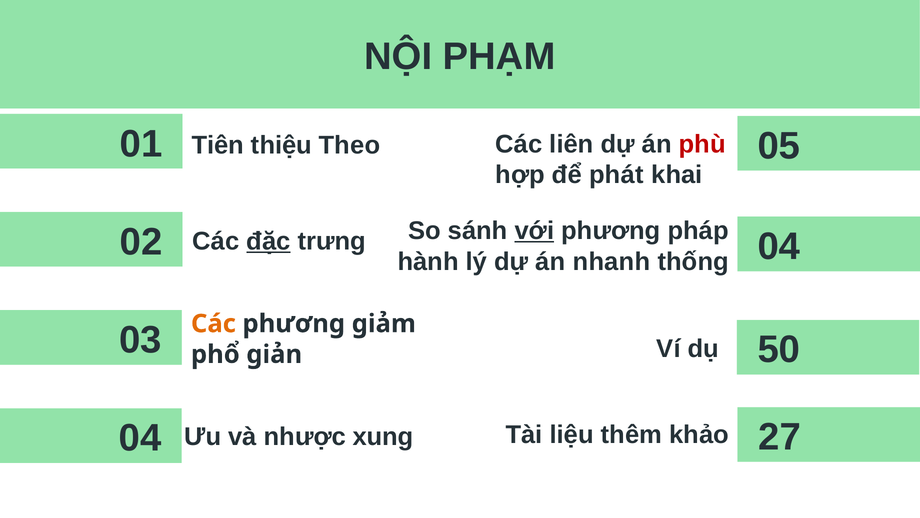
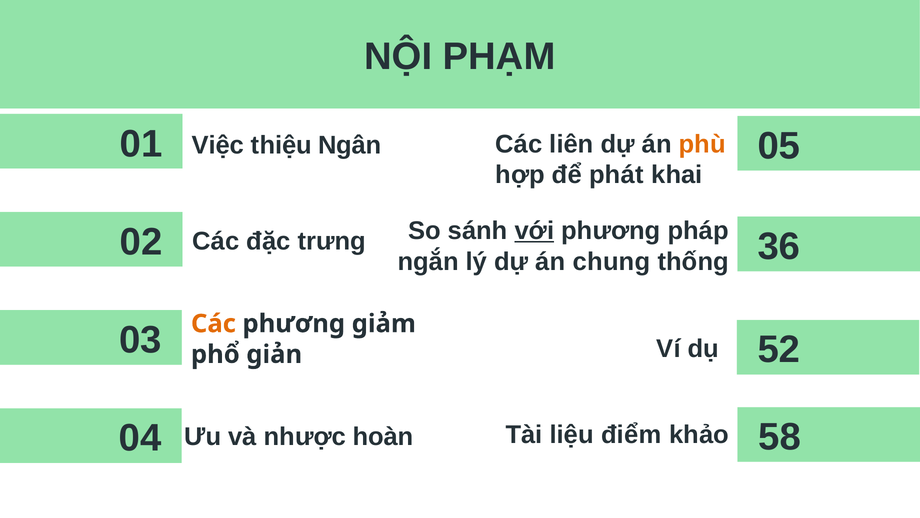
phù colour: red -> orange (702, 144)
Tiên: Tiên -> Việc (218, 145)
Theo: Theo -> Ngân (350, 145)
đặc underline: present -> none (268, 241)
hành: hành -> ngắn (428, 261)
nhanh: nhanh -> chung (612, 261)
thống 04: 04 -> 36 (779, 246)
50: 50 -> 52 (779, 349)
thêm: thêm -> điểm (631, 435)
27: 27 -> 58 (780, 437)
xung: xung -> hoàn (383, 436)
